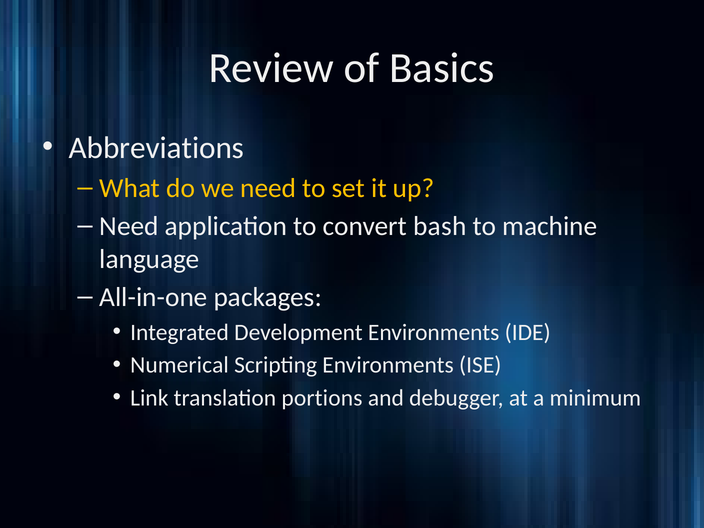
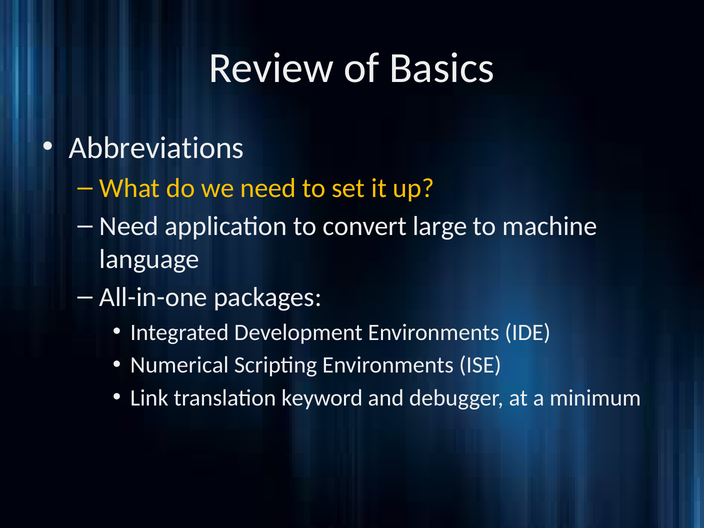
bash: bash -> large (440, 226)
portions: portions -> keyword (322, 398)
